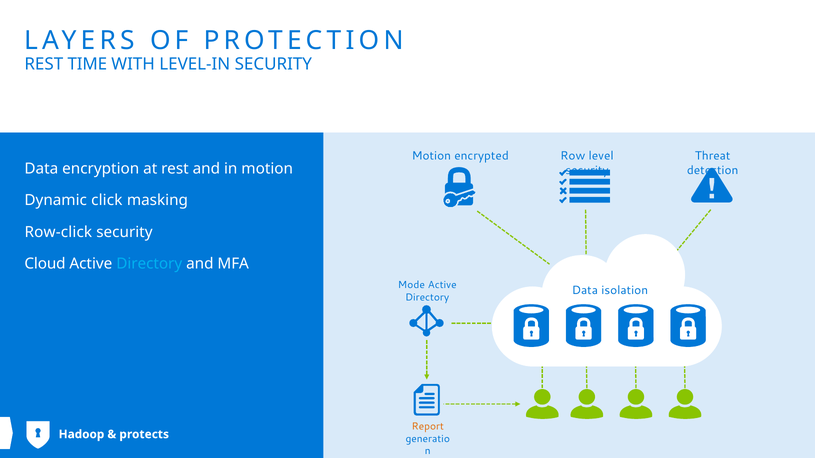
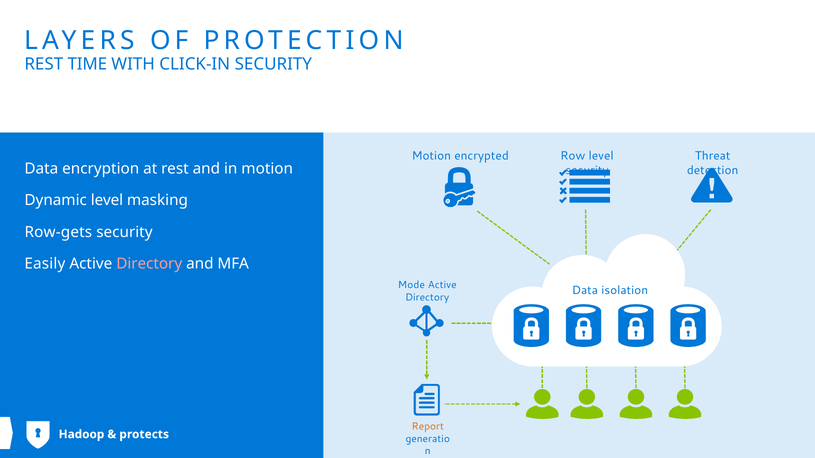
LEVEL-IN: LEVEL-IN -> CLICK-IN (195, 64)
Dynamic click: click -> level (107, 201)
Row-click: Row-click -> Row-gets (58, 232)
Cloud: Cloud -> Easily (45, 264)
Directory colour: light blue -> pink (149, 264)
